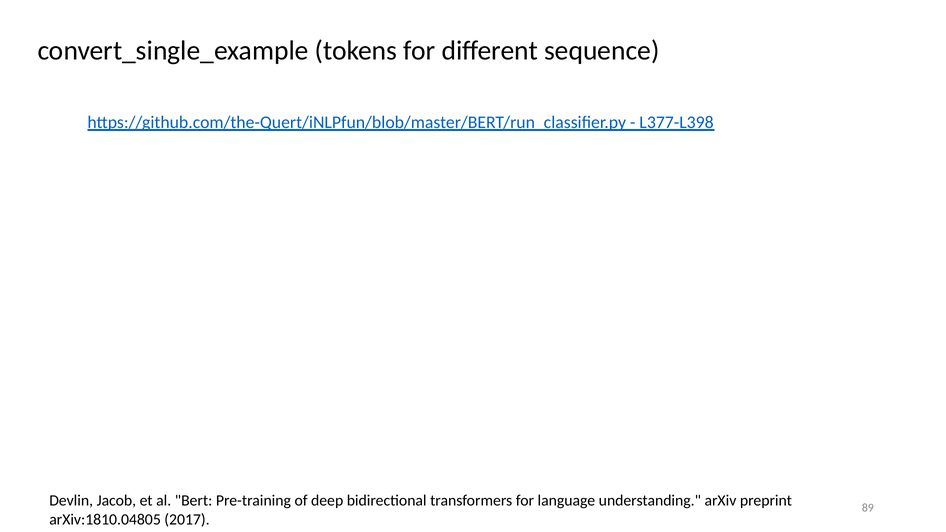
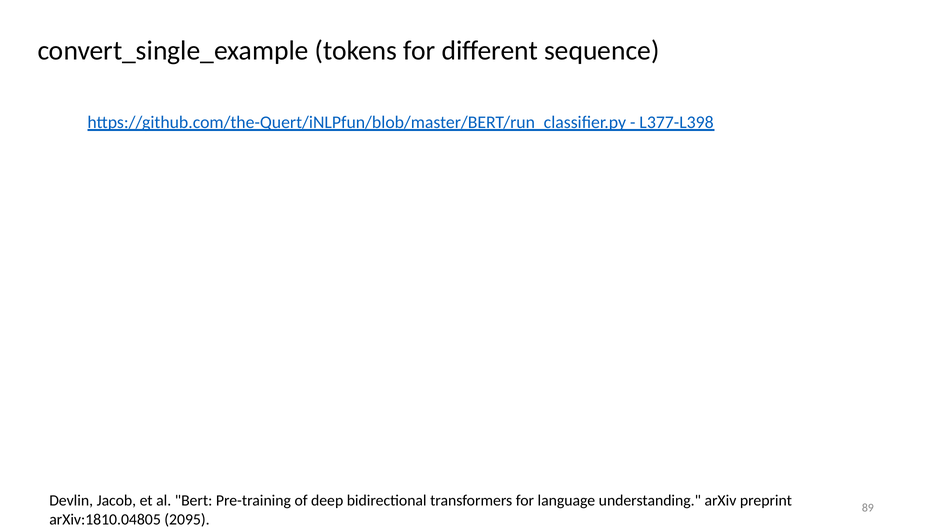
2017: 2017 -> 2095 (187, 520)
